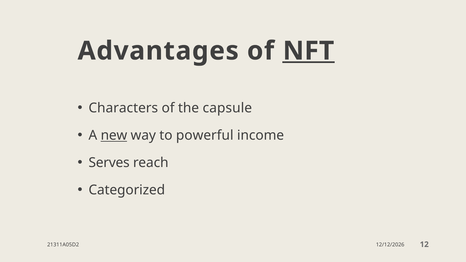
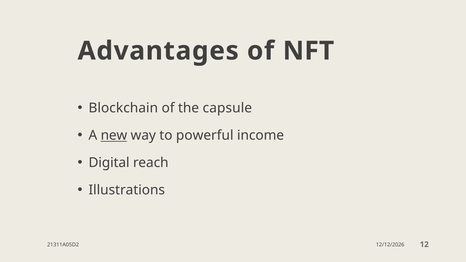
NFT underline: present -> none (308, 51)
Characters: Characters -> Blockchain (123, 108)
Serves: Serves -> Digital (109, 163)
Categorized: Categorized -> Illustrations (127, 190)
